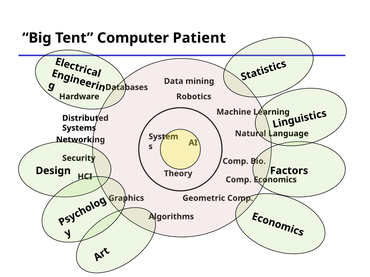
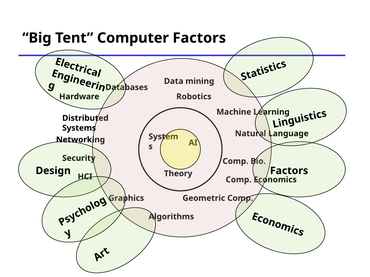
Computer Patient: Patient -> Factors (199, 38)
